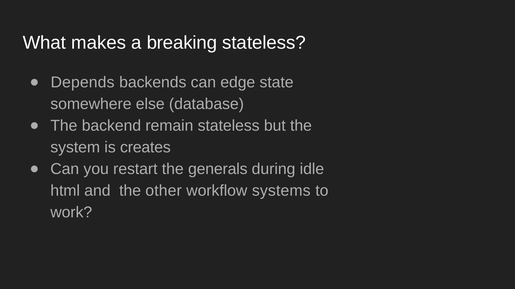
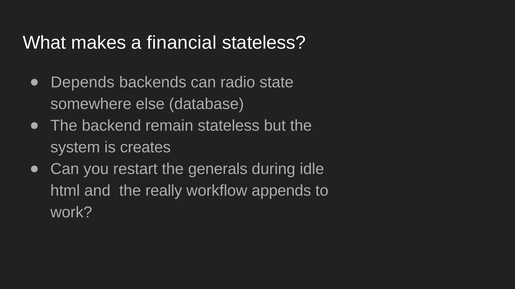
breaking: breaking -> financial (182, 43)
edge: edge -> radio (238, 83)
other: other -> really (164, 191)
systems: systems -> appends (281, 191)
